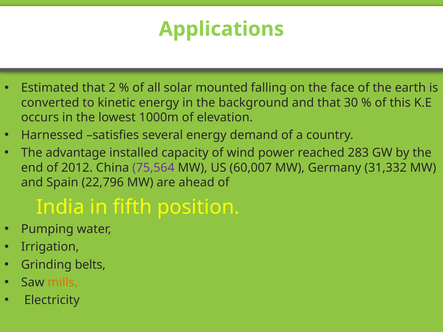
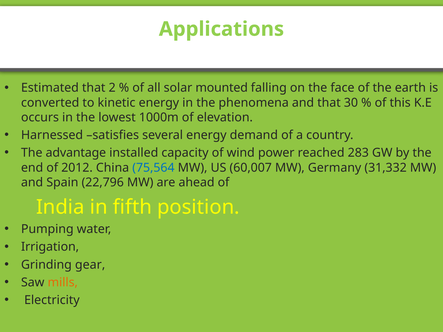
background: background -> phenomena (254, 103)
75,564 colour: purple -> blue (153, 168)
belts: belts -> gear (90, 265)
